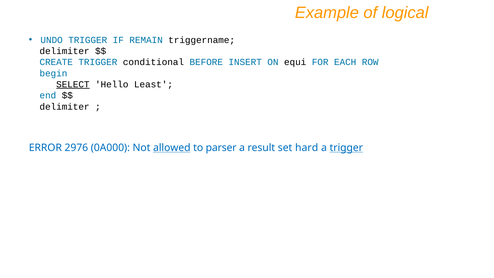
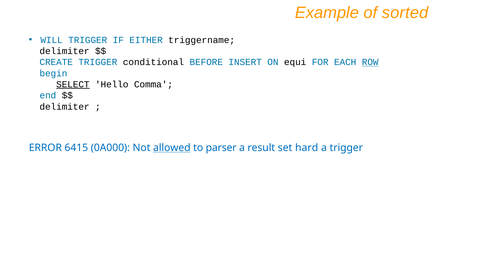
logical: logical -> sorted (405, 13)
UNDO: UNDO -> WILL (52, 40)
REMAIN: REMAIN -> EITHER (146, 40)
ROW underline: none -> present (370, 62)
Least: Least -> Comma (153, 84)
2976: 2976 -> 6415 (76, 148)
trigger underline: present -> none (346, 148)
